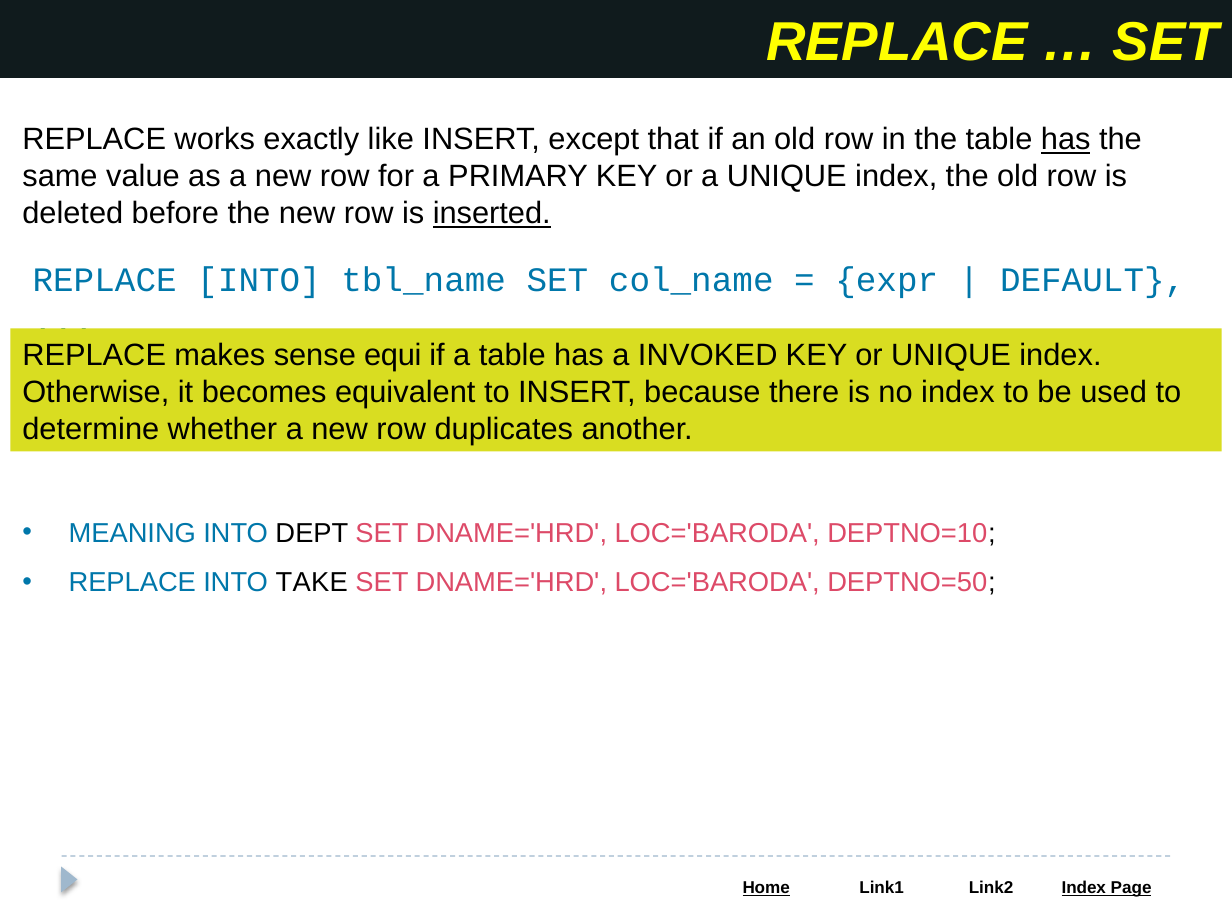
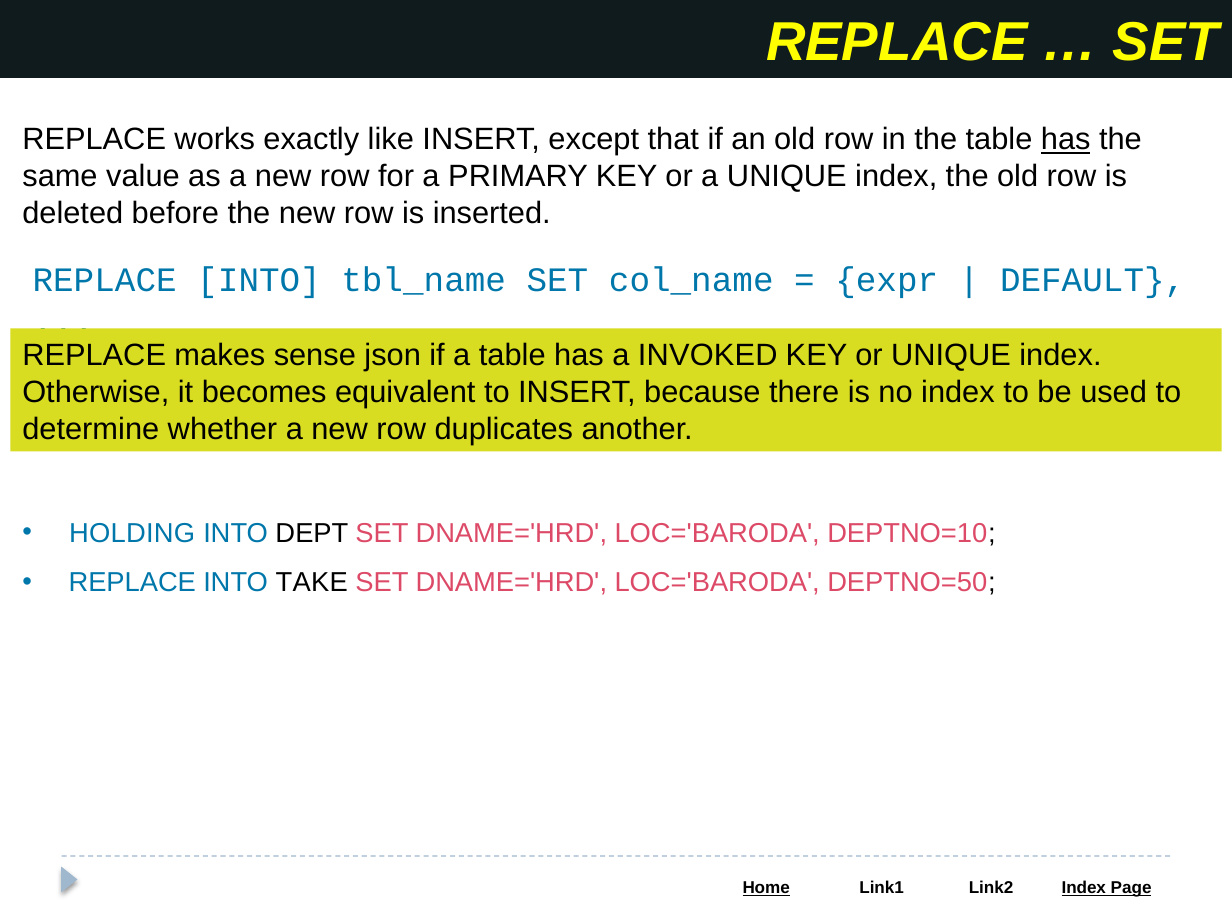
inserted underline: present -> none (492, 213)
equi: equi -> json (393, 355)
MEANING: MEANING -> HOLDING (132, 534)
